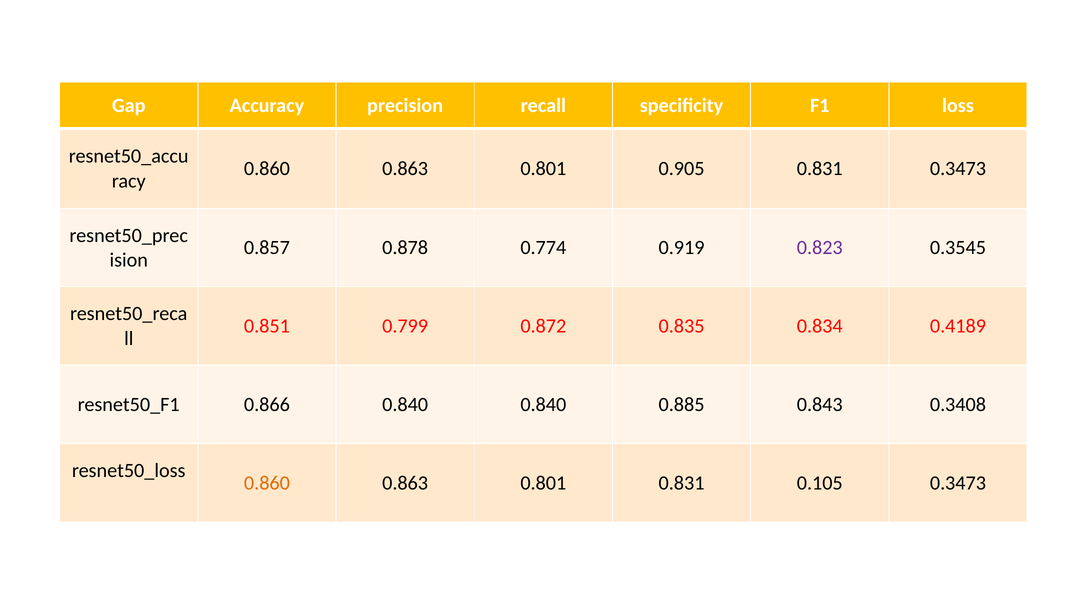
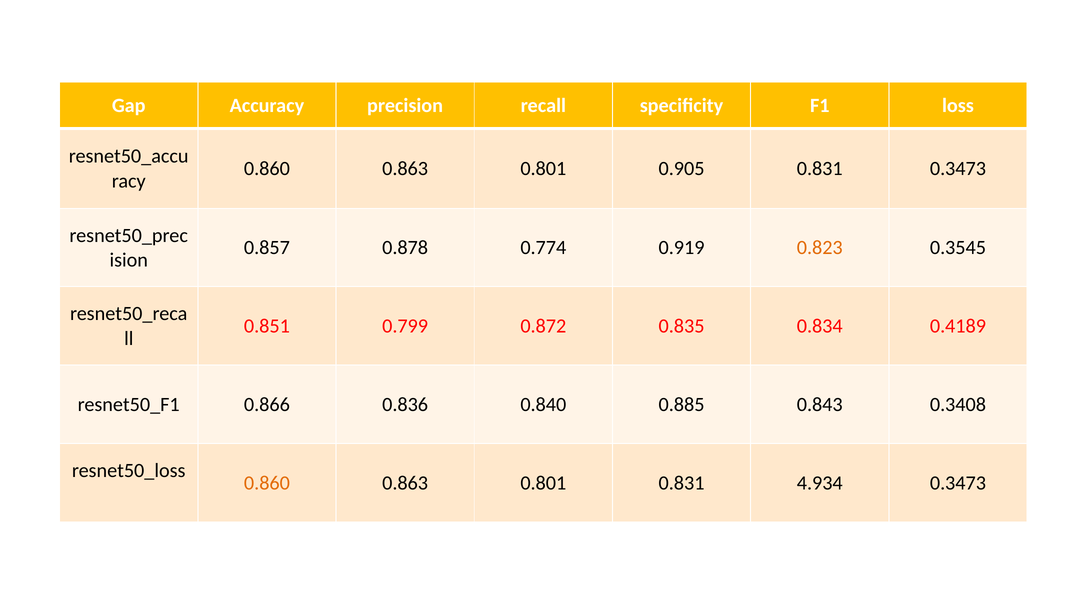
0.823 colour: purple -> orange (820, 248)
0.866 0.840: 0.840 -> 0.836 (405, 405)
0.105: 0.105 -> 4.934 (820, 483)
